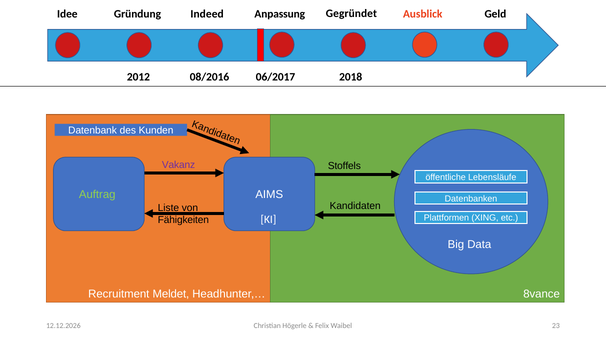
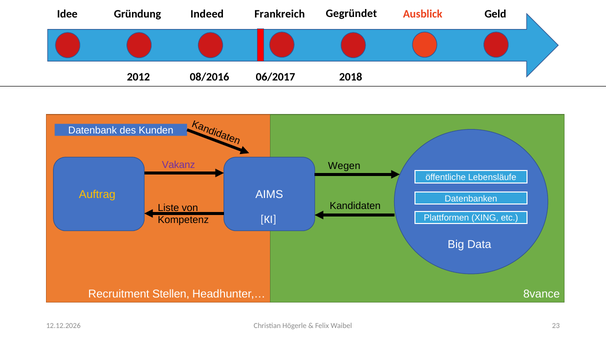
Anpassung: Anpassung -> Frankreich (280, 14)
Stoffels: Stoffels -> Wegen (344, 166)
Auftrag colour: light green -> yellow (97, 195)
Fähigkeiten: Fähigkeiten -> Kompetenz (183, 220)
Meldet: Meldet -> Stellen (171, 294)
